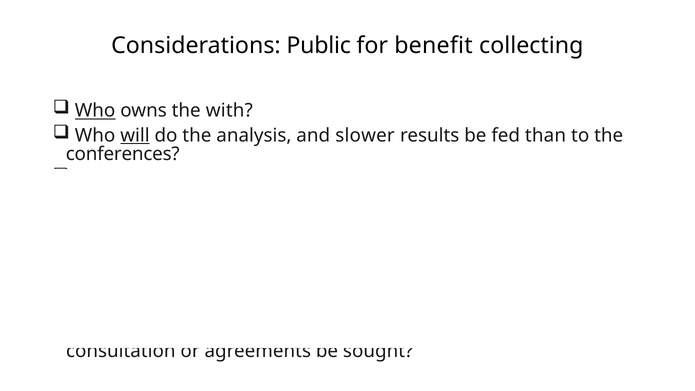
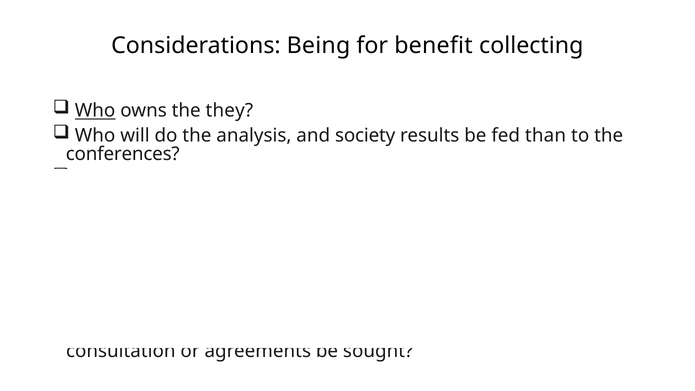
Considerations Public: Public -> Being (318, 46)
the with: with -> they (229, 111)
will underline: present -> none (135, 136)
slower: slower -> society (365, 136)
